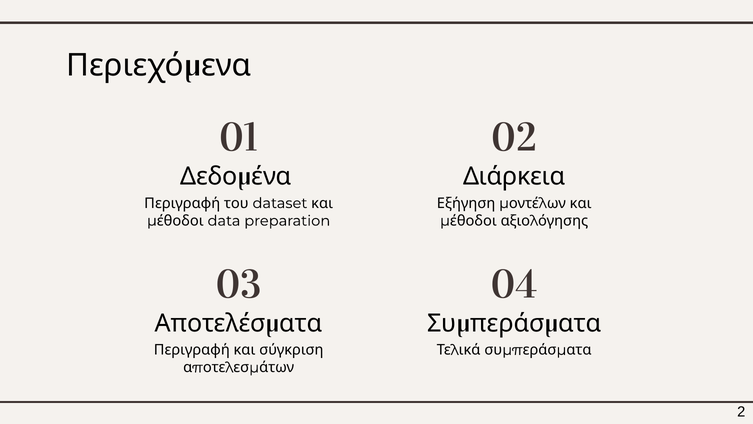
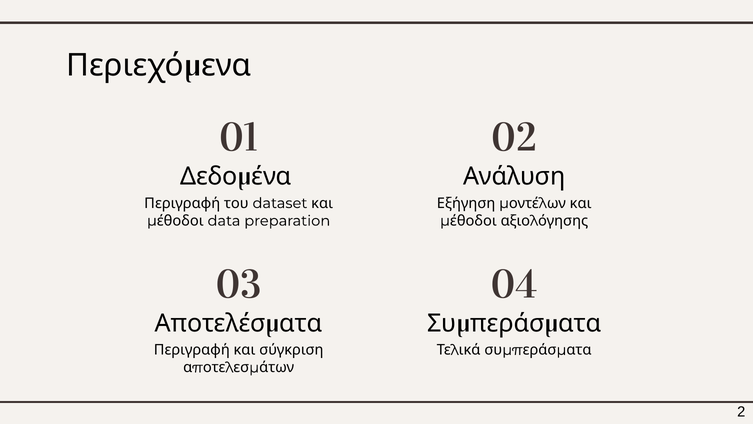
Διάρκεια: Διάρκεια -> Ανάλυση (514, 176)
